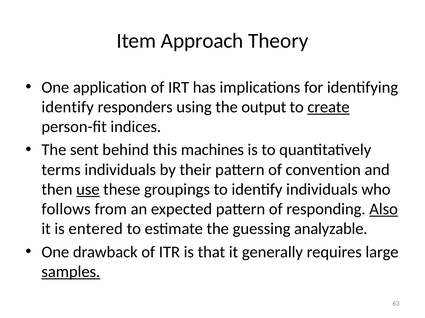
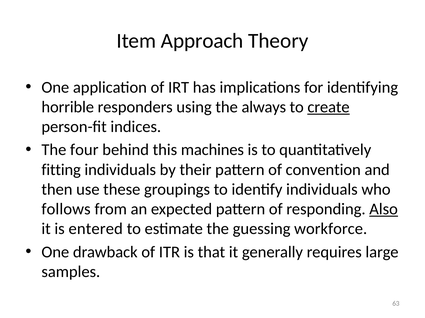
identify: identify -> horrible (68, 107)
output: output -> always (264, 107)
sent: sent -> four (84, 150)
terms: terms -> fitting (61, 170)
use underline: present -> none (88, 190)
analyzable: analyzable -> workforce (331, 229)
samples underline: present -> none (71, 272)
